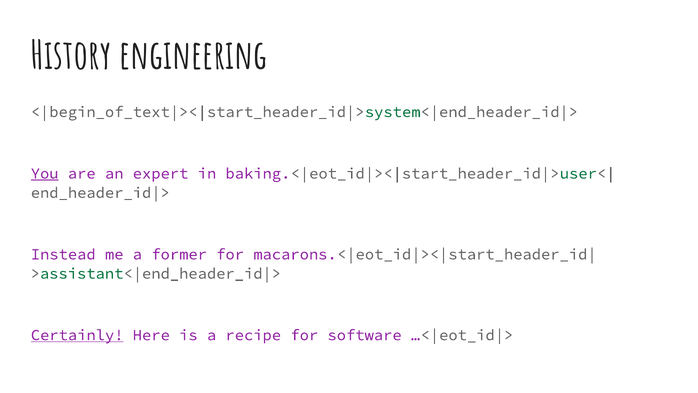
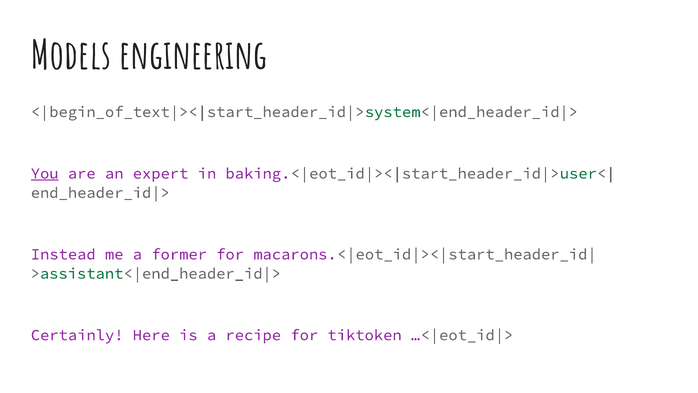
History: History -> Models (71, 56)
Certainly underline: present -> none (77, 335)
software: software -> tiktoken (365, 335)
